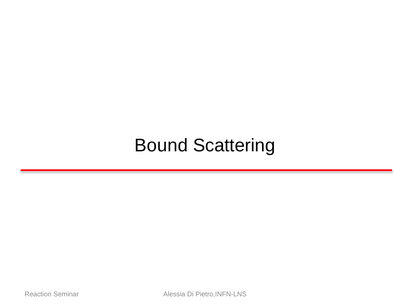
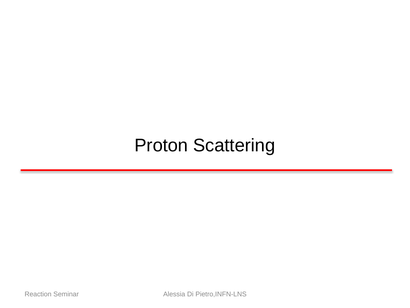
Bound: Bound -> Proton (161, 145)
